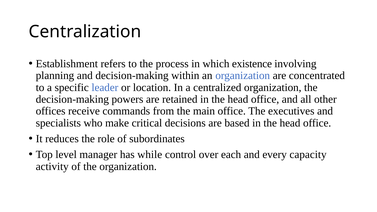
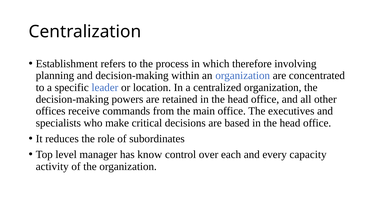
existence: existence -> therefore (252, 64)
while: while -> know (150, 155)
